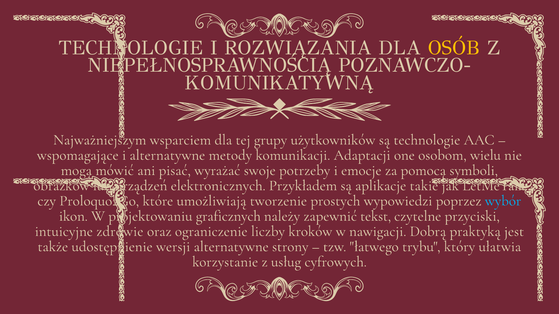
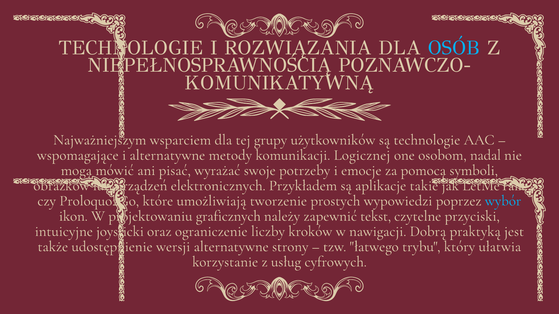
OSÓB colour: yellow -> light blue (454, 48)
Adaptacji: Adaptacji -> Logicznej (362, 155)
wielu: wielu -> nadal (485, 155)
zdrowie: zdrowie -> joysticki (120, 231)
